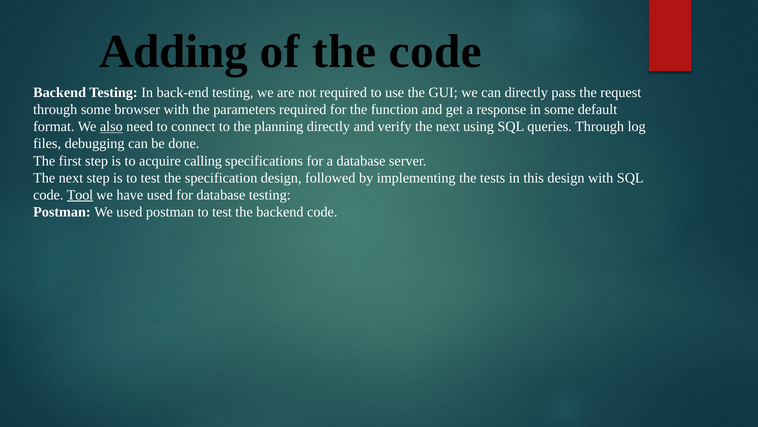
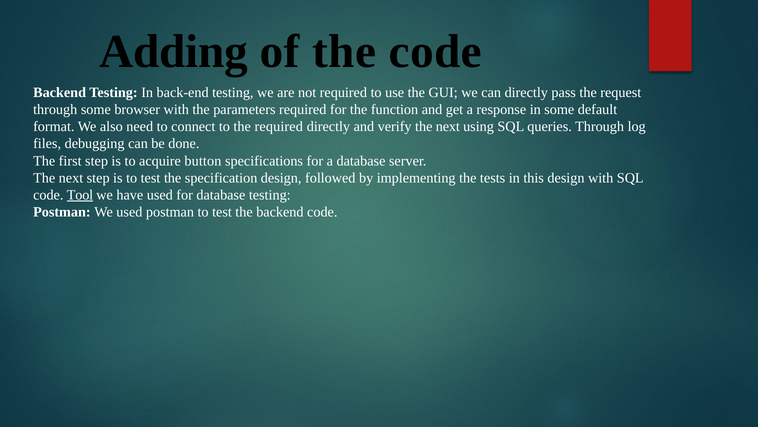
also underline: present -> none (111, 126)
the planning: planning -> required (279, 126)
calling: calling -> button (203, 161)
